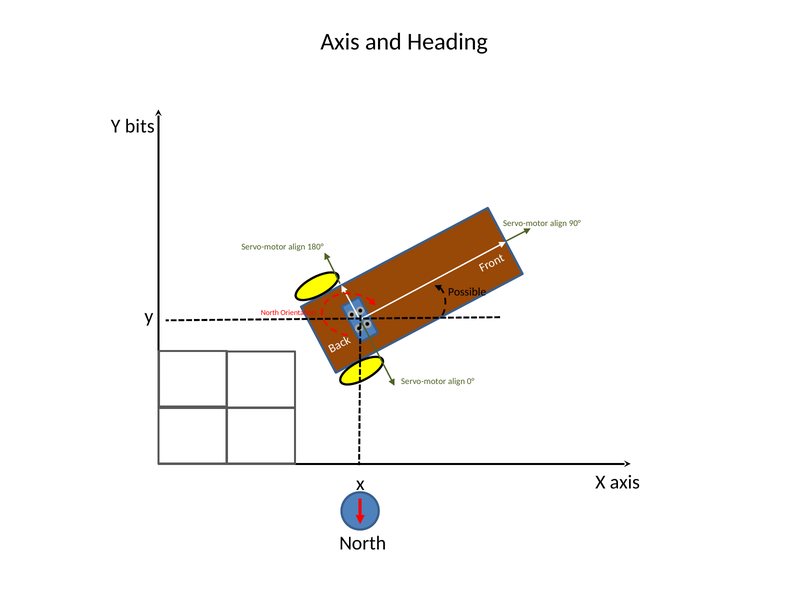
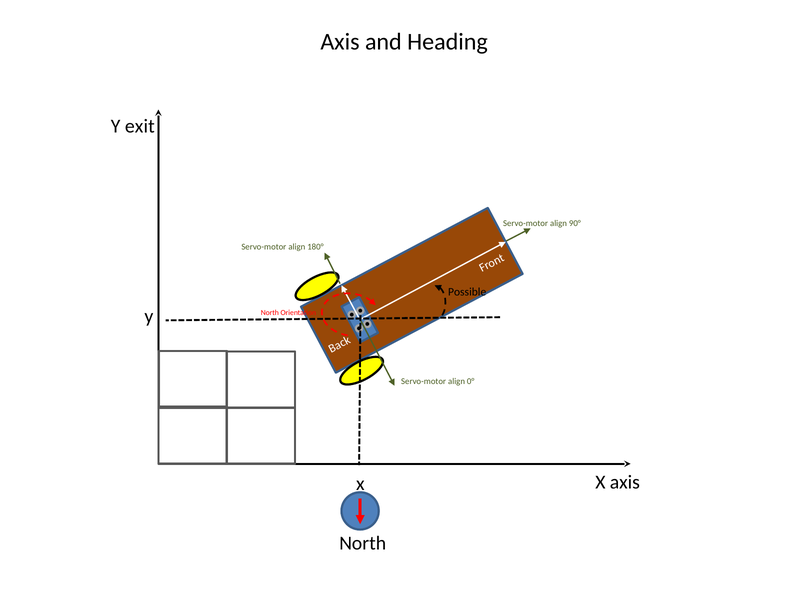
bits: bits -> exit (140, 126)
